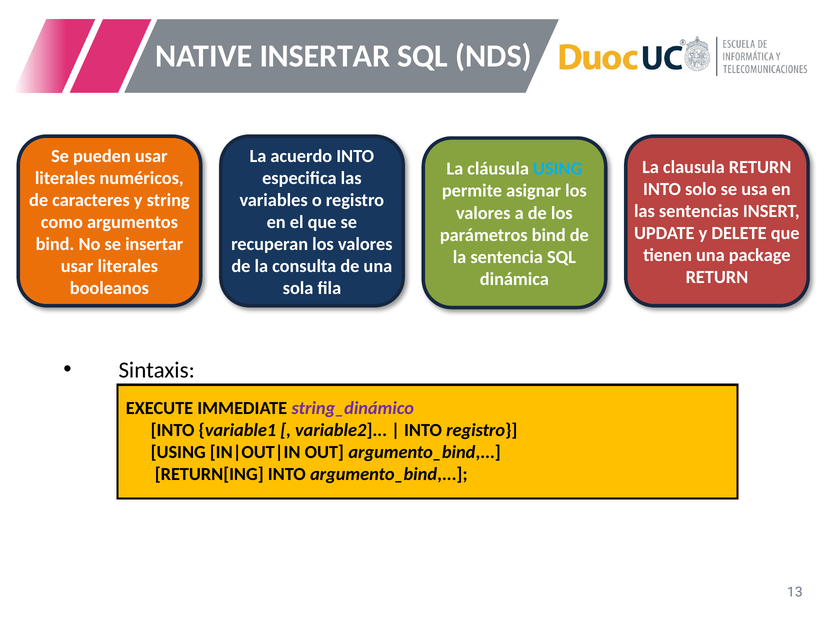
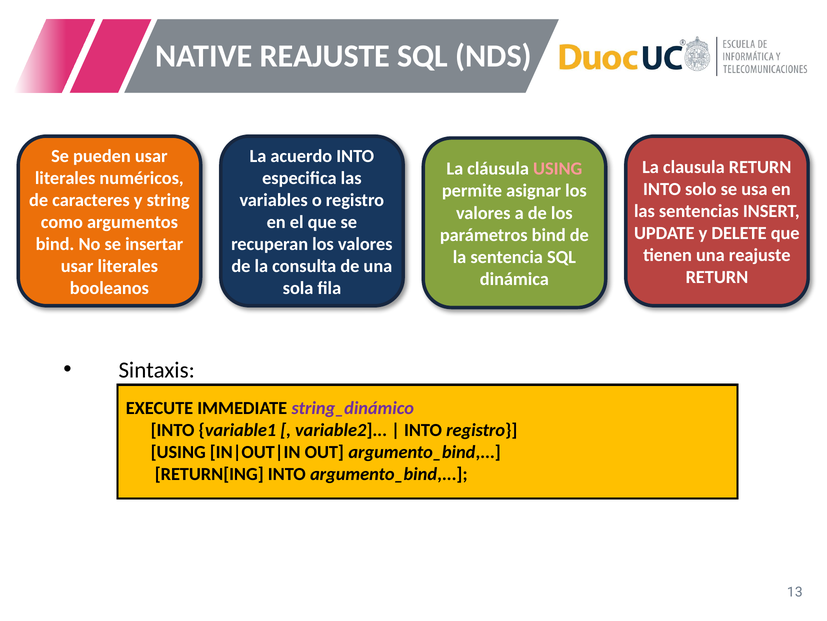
NATIVE INSERTAR: INSERTAR -> REAJUSTE (325, 56)
USING colour: light blue -> pink (558, 169)
una package: package -> reajuste (760, 255)
